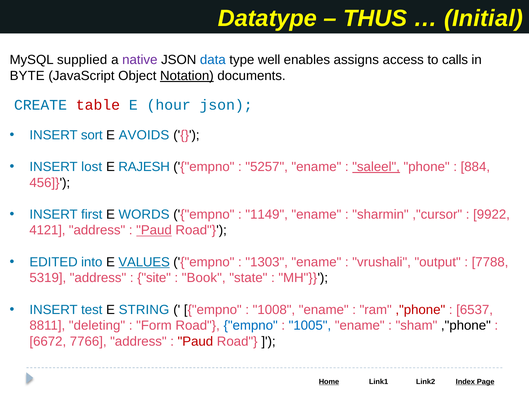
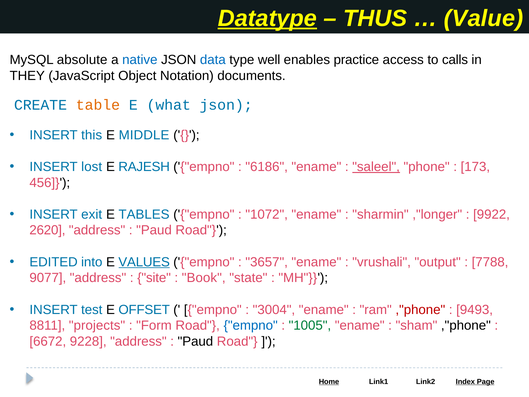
Datatype underline: none -> present (267, 18)
Initial: Initial -> Value (484, 18)
supplied: supplied -> absolute (82, 60)
native colour: purple -> blue (140, 60)
assigns: assigns -> practice (356, 60)
BYTE: BYTE -> THEY (27, 76)
Notation underline: present -> none (187, 76)
table colour: red -> orange (98, 105)
hour: hour -> what (169, 105)
sort: sort -> this (92, 135)
AVOIDS: AVOIDS -> MIDDLE (144, 135)
5257: 5257 -> 6186 (267, 167)
884: 884 -> 173 (475, 167)
first: first -> exit (92, 214)
WORDS: WORDS -> TABLES (144, 214)
1149: 1149 -> 1072 (267, 214)
,"cursor: ,"cursor -> ,"longer (437, 214)
4121: 4121 -> 2620 (47, 230)
Paud underline: present -> none (154, 230)
1303: 1303 -> 3657 (267, 262)
5319: 5319 -> 9077 (48, 278)
STRING: STRING -> OFFSET (144, 309)
1008: 1008 -> 3004 (274, 309)
6537: 6537 -> 9493 (475, 309)
deleting: deleting -> projects (97, 325)
1005 colour: blue -> green (310, 325)
7766: 7766 -> 9228 (88, 341)
Paud colour: red -> black (195, 341)
